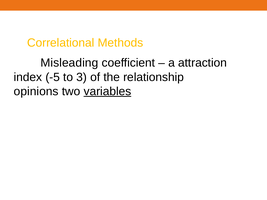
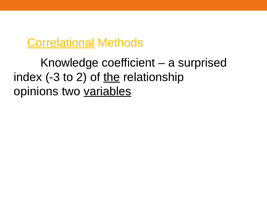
Correlational underline: none -> present (61, 43)
Misleading: Misleading -> Knowledge (70, 63)
attraction: attraction -> surprised (202, 63)
-5: -5 -> -3 (53, 77)
3: 3 -> 2 (82, 77)
the underline: none -> present (112, 77)
